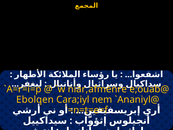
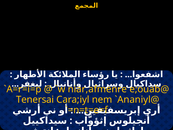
Ebolqen: Ebolqen -> Tenersai (35, 99)
